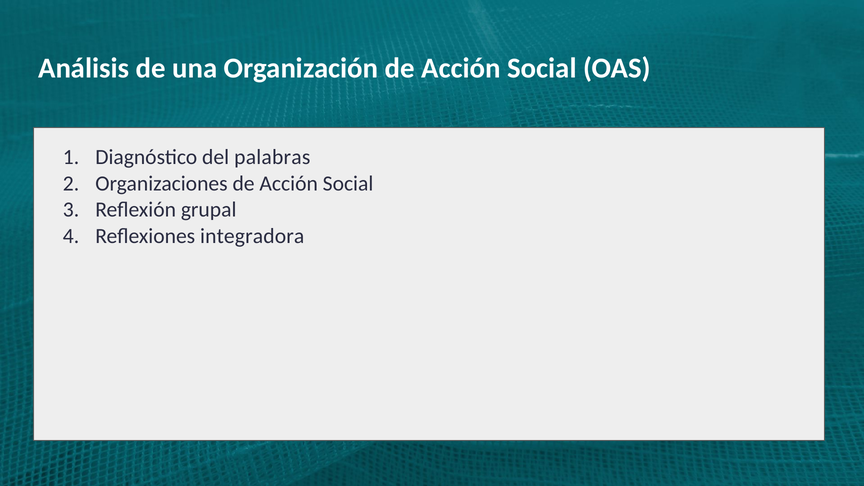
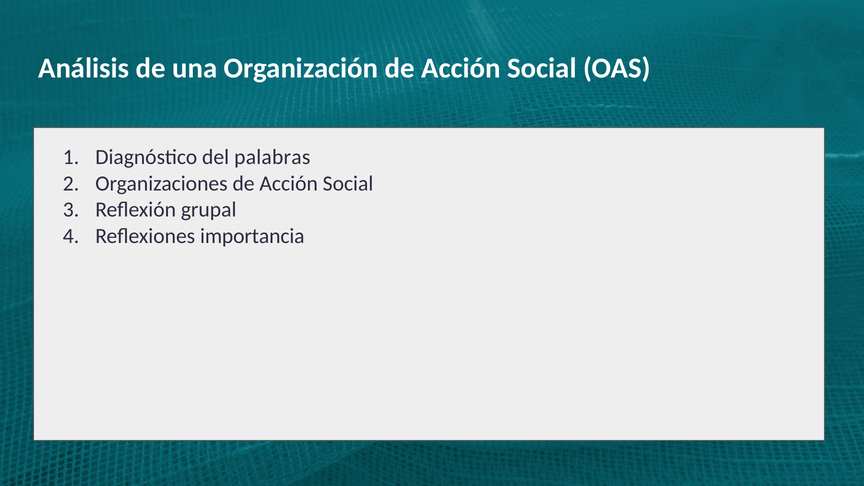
integradora: integradora -> importancia (252, 236)
